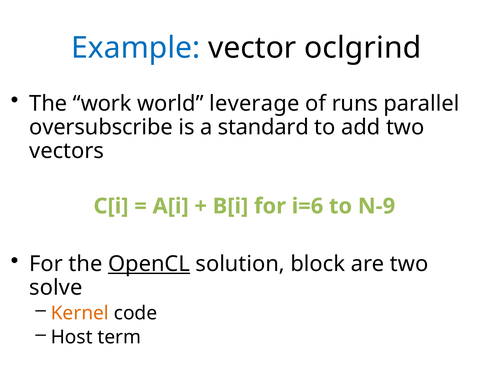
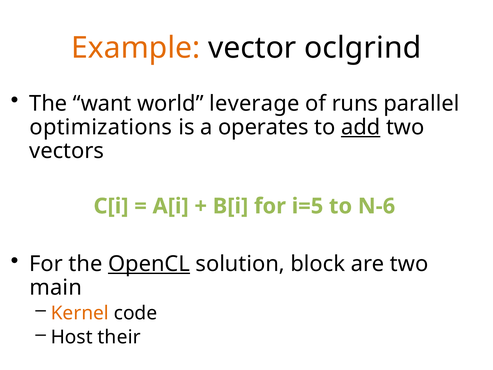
Example colour: blue -> orange (136, 48)
work: work -> want (102, 103)
oversubscribe: oversubscribe -> optimizations (101, 127)
standard: standard -> operates (263, 127)
add underline: none -> present (361, 127)
i=6: i=6 -> i=5 (307, 206)
N-9: N-9 -> N-6 (377, 206)
solve: solve -> main (56, 288)
term: term -> their (119, 337)
